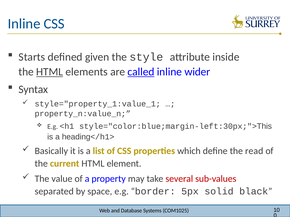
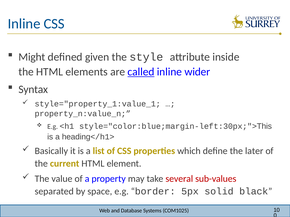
Starts: Starts -> Might (32, 57)
HTML underline: present -> none (50, 72)
read: read -> later (254, 151)
